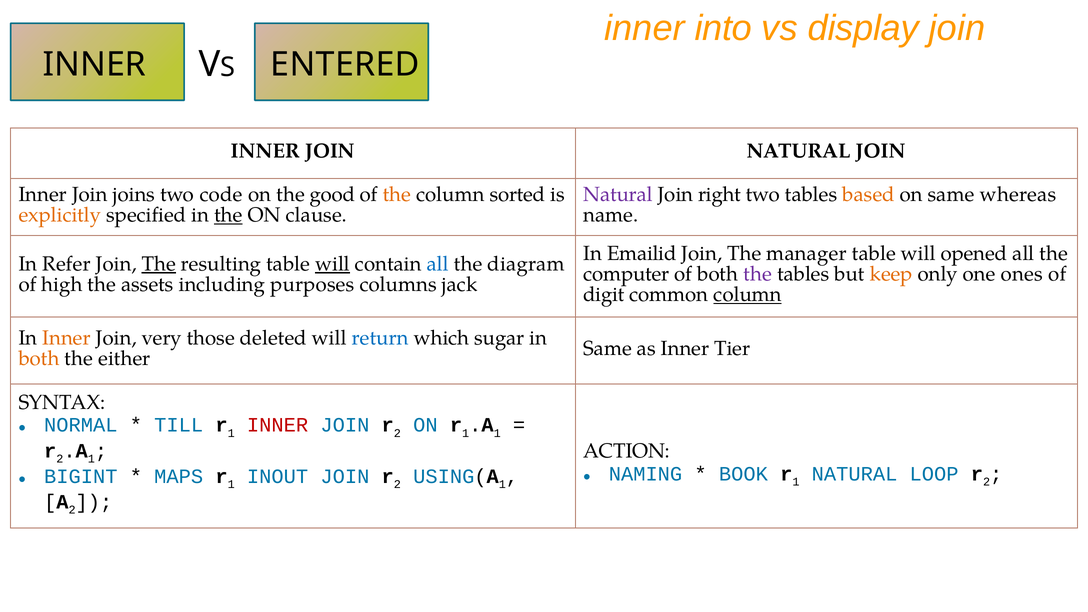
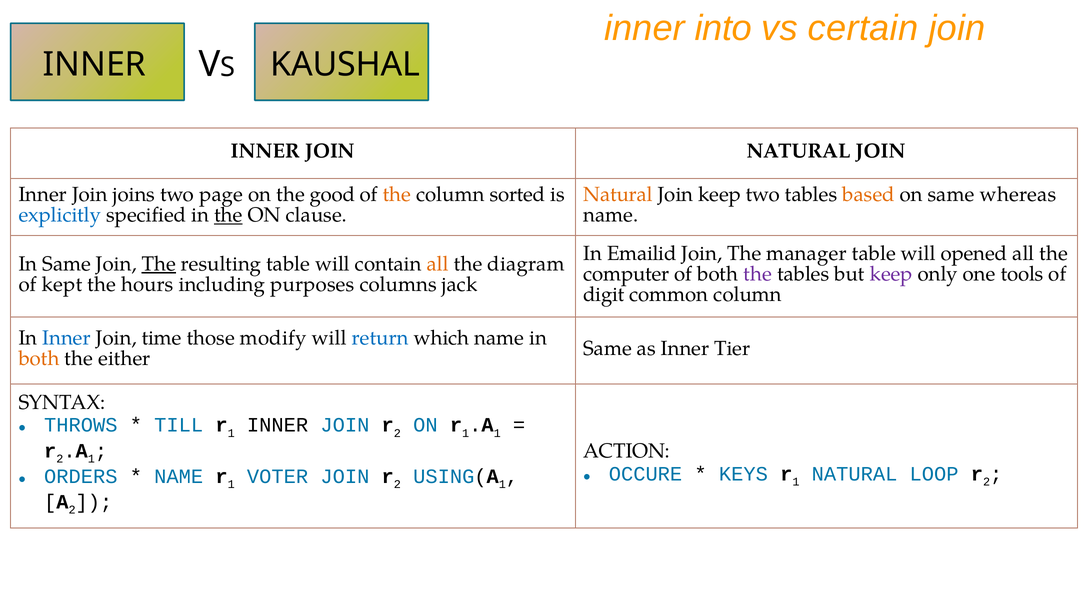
display: display -> certain (863, 28)
ENTERED: ENTERED -> KAUSHAL (345, 64)
code: code -> page (221, 195)
Natural colour: purple -> orange (618, 195)
Join right: right -> keep (720, 195)
explicitly colour: orange -> blue (60, 215)
In Refer: Refer -> Same (67, 264)
will underline: present -> none (333, 264)
all colour: blue -> orange (438, 264)
keep colour: orange -> purple (891, 274)
ones: ones -> tools (1022, 274)
high: high -> kept (62, 284)
assets: assets -> hours (147, 284)
column underline: present -> none (748, 295)
Inner colour: orange -> blue (67, 338)
very: very -> time (162, 338)
deleted: deleted -> modify (273, 338)
which sugar: sugar -> name (499, 338)
NORMAL: NORMAL -> THROWS (81, 425)
INNER colour: red -> black (278, 425)
NAMING: NAMING -> OCCURE (646, 474)
BOOK: BOOK -> KEYS (743, 474)
BIGINT: BIGINT -> ORDERS (81, 476)
MAPS: MAPS -> NAME (179, 476)
INOUT: INOUT -> VOTER (278, 476)
